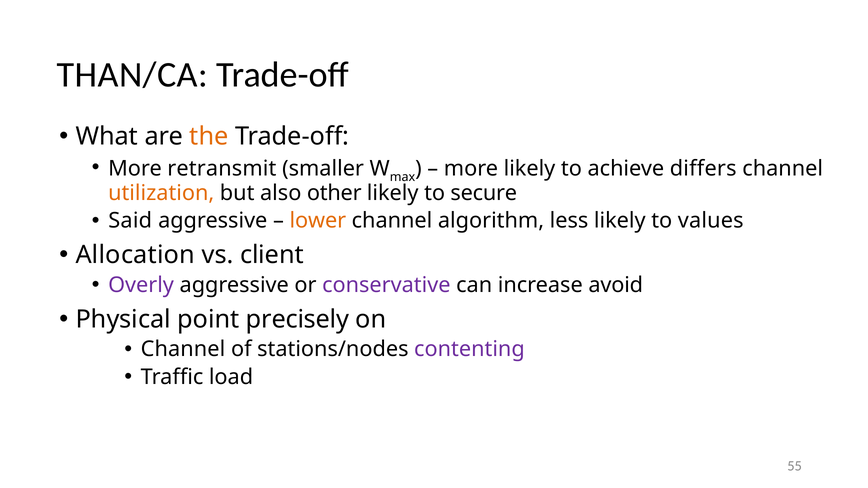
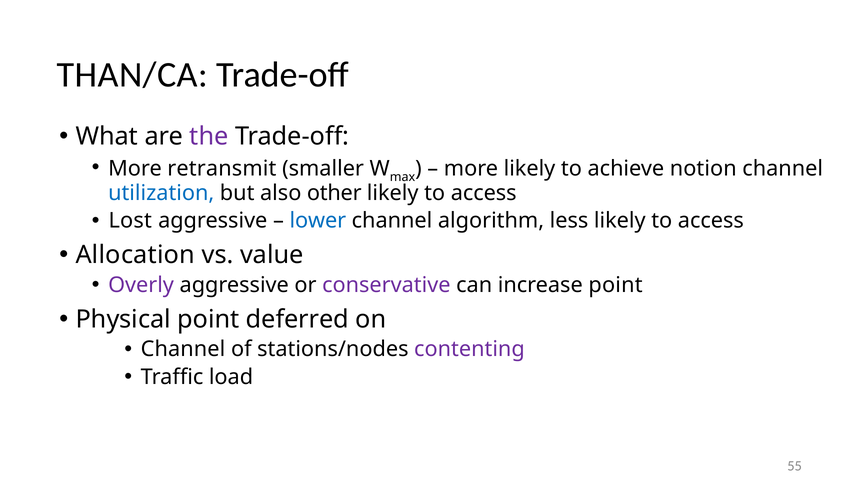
the colour: orange -> purple (209, 136)
differs: differs -> notion (703, 169)
utilization colour: orange -> blue (161, 193)
secure: secure -> access (484, 193)
Said: Said -> Lost (130, 221)
lower colour: orange -> blue (318, 221)
less likely to values: values -> access (711, 221)
client: client -> value (272, 255)
increase avoid: avoid -> point (616, 285)
precisely: precisely -> deferred (297, 320)
